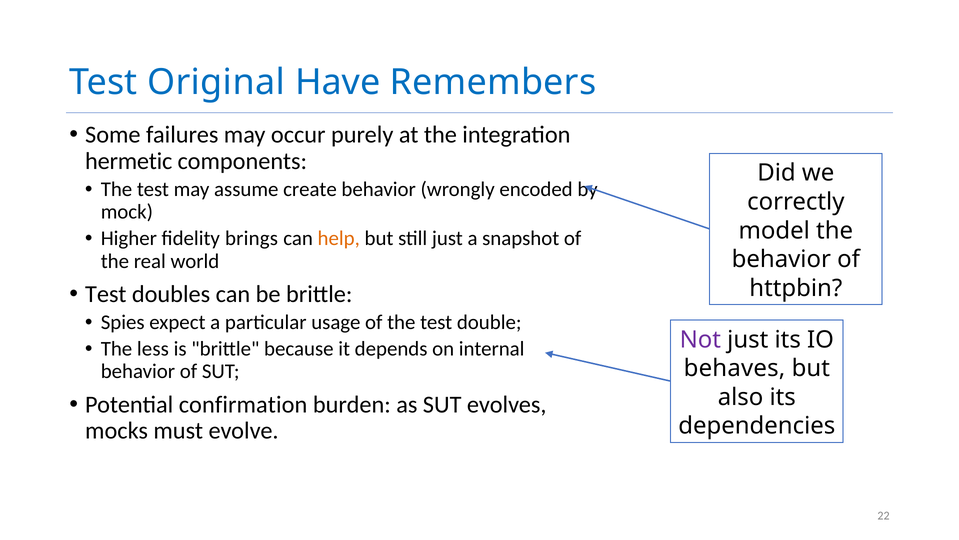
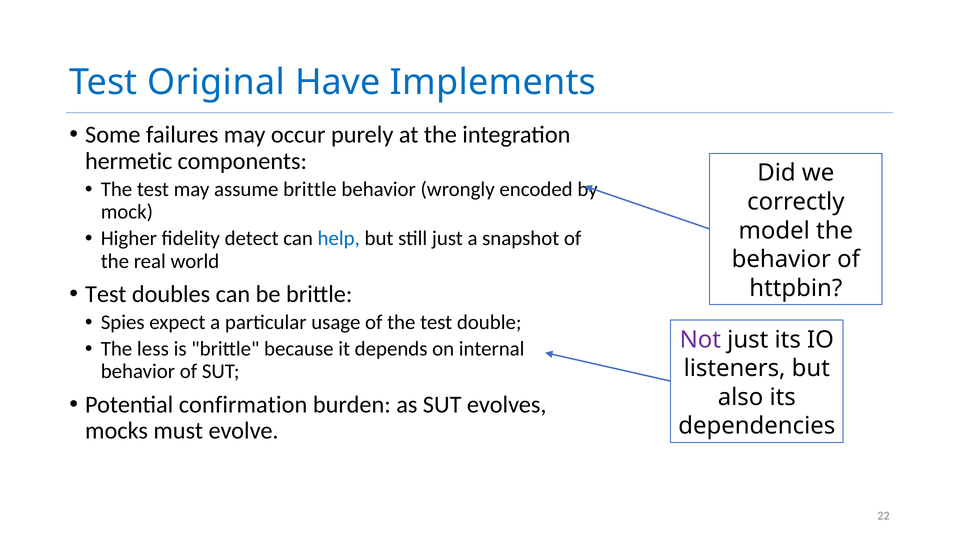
Remembers: Remembers -> Implements (493, 82)
assume create: create -> brittle (310, 189)
brings: brings -> detect (252, 238)
help colour: orange -> blue (339, 238)
behaves: behaves -> listeners (735, 368)
